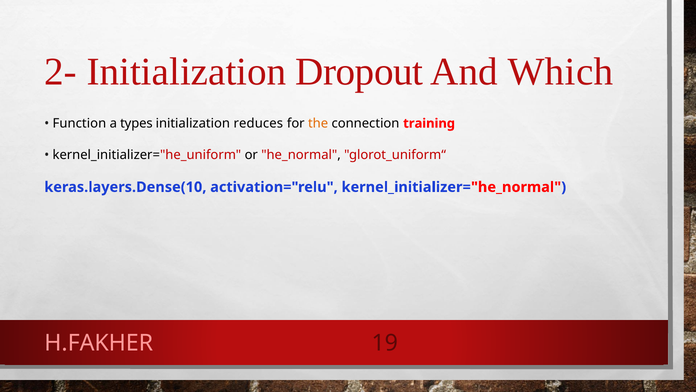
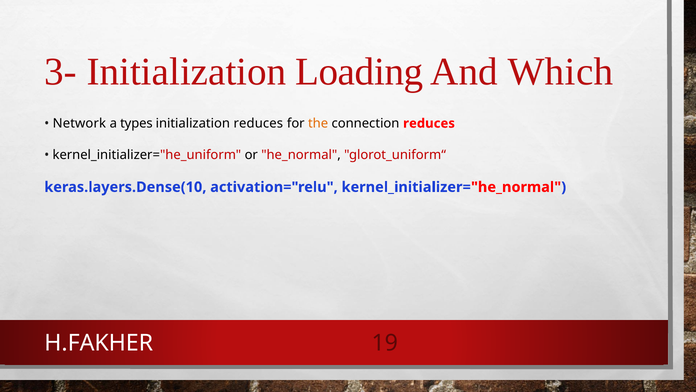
2-: 2- -> 3- (61, 72)
Dropout: Dropout -> Loading (359, 72)
Function: Function -> Network (79, 123)
connection training: training -> reduces (429, 123)
H.FAKHER colour: pink -> white (99, 343)
